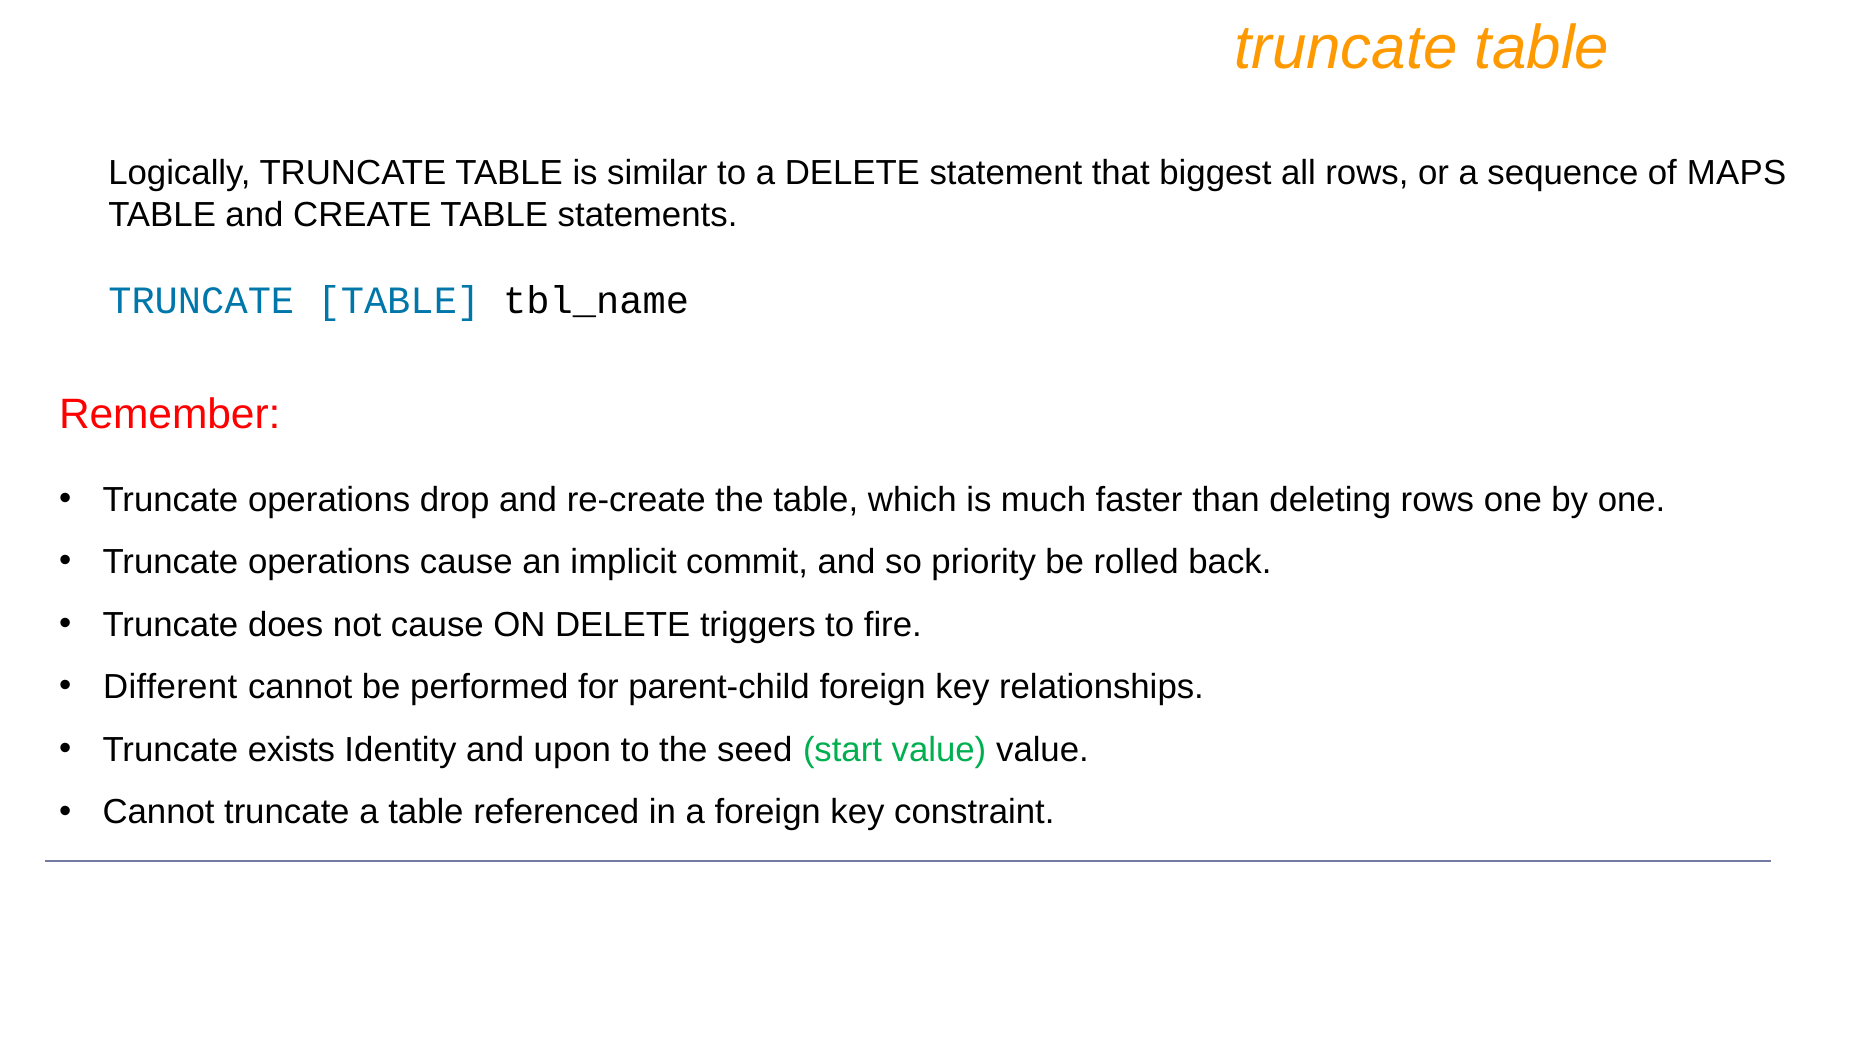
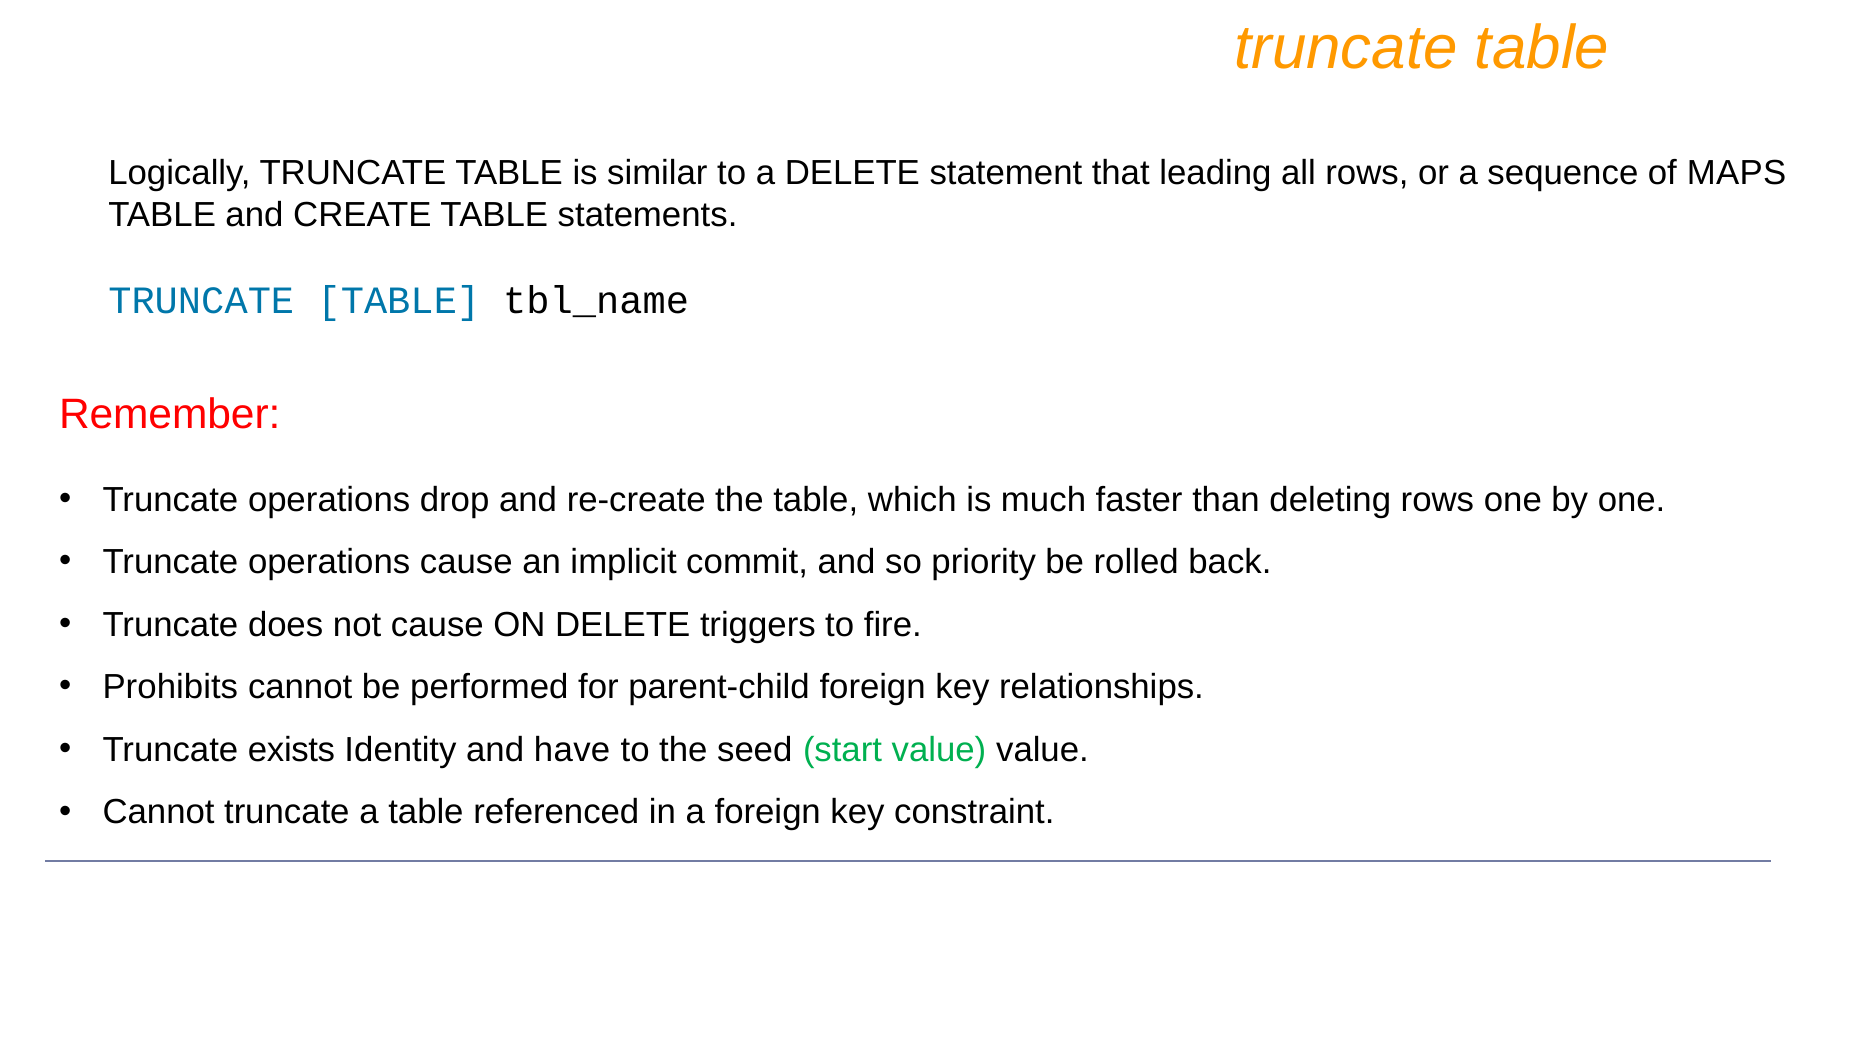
biggest: biggest -> leading (1215, 173)
Different: Different -> Prohibits (170, 688)
upon: upon -> have (572, 750)
